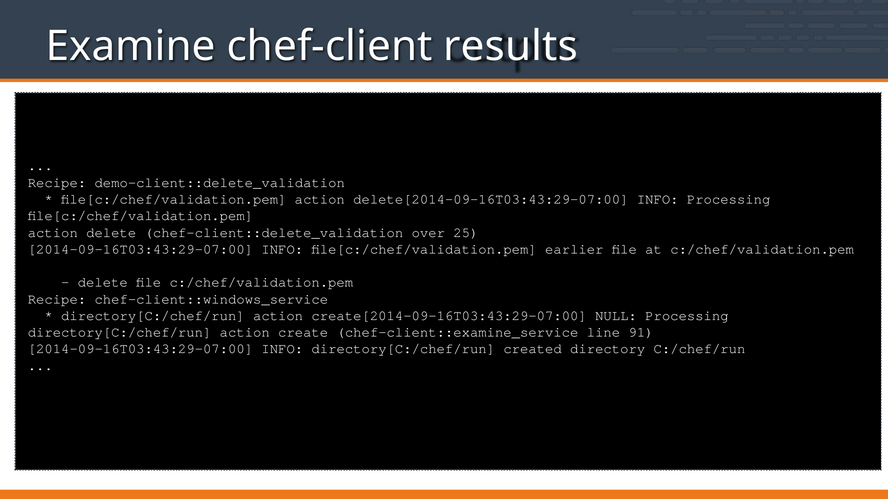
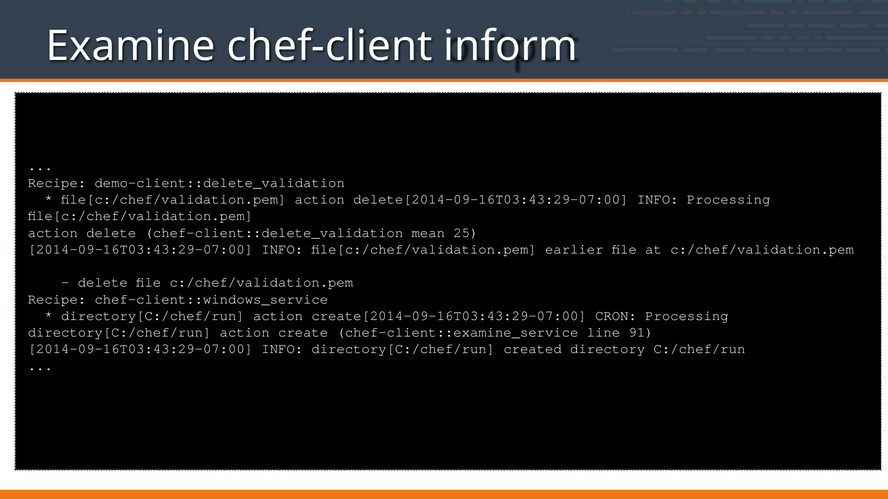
results: results -> inform (511, 46)
over: over -> mean (428, 233)
NULL: NULL -> CRON (616, 316)
